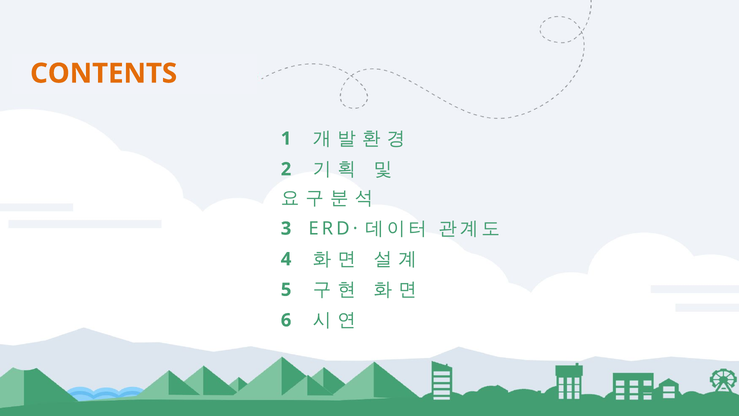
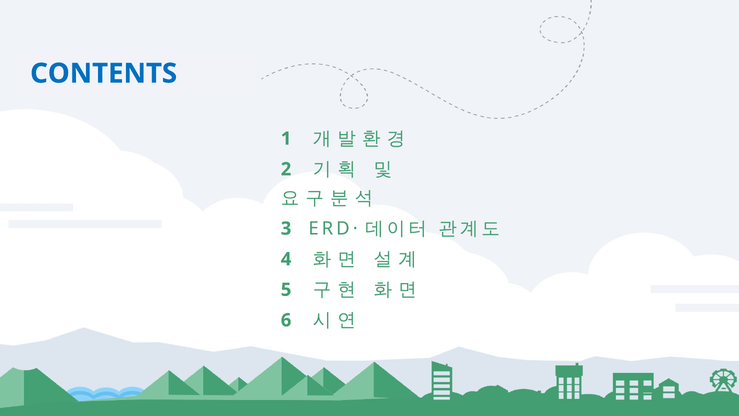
CONTENTS colour: orange -> blue (104, 73)
